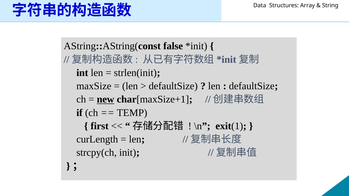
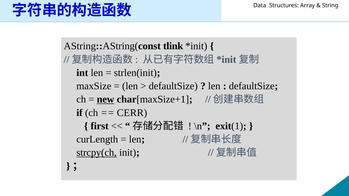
false: false -> tlink (173, 46)
TEMP: TEMP -> CERR (132, 113)
strcpy(ch underline: none -> present (97, 153)
